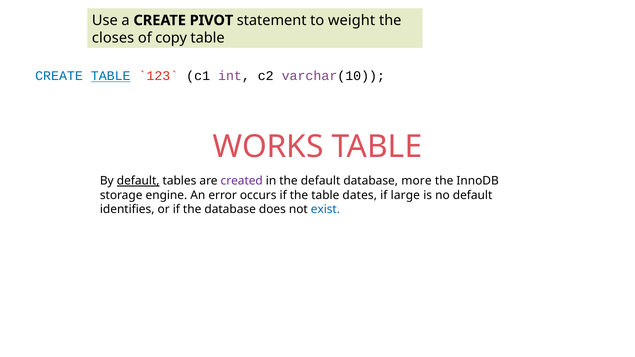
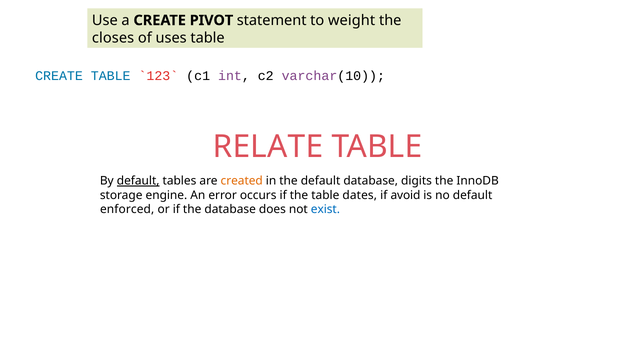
copy: copy -> uses (171, 38)
TABLE underline: present -> none (111, 76)
WORKS: WORKS -> RELATE (268, 147)
created colour: purple -> orange (242, 181)
more: more -> digits (417, 181)
large: large -> avoid (405, 195)
identifies: identifies -> enforced (127, 210)
